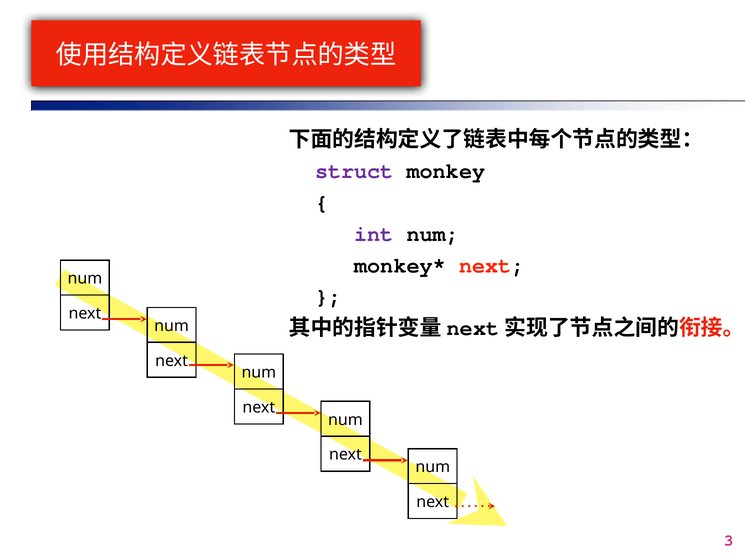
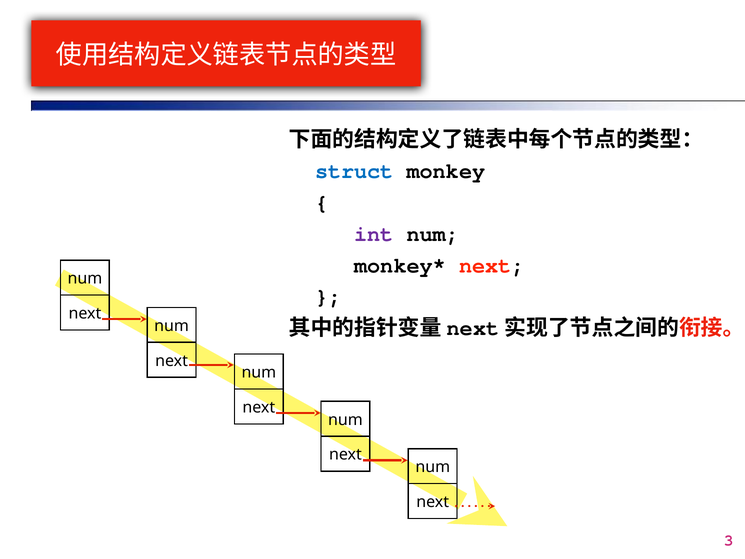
struct colour: purple -> blue (354, 171)
